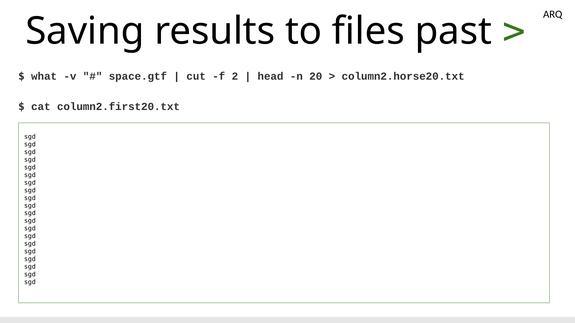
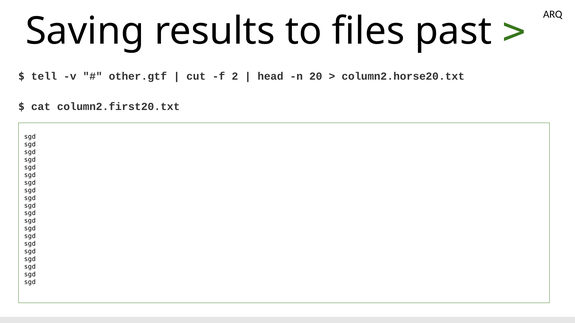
what: what -> tell (44, 76)
space.gtf: space.gtf -> other.gtf (138, 76)
